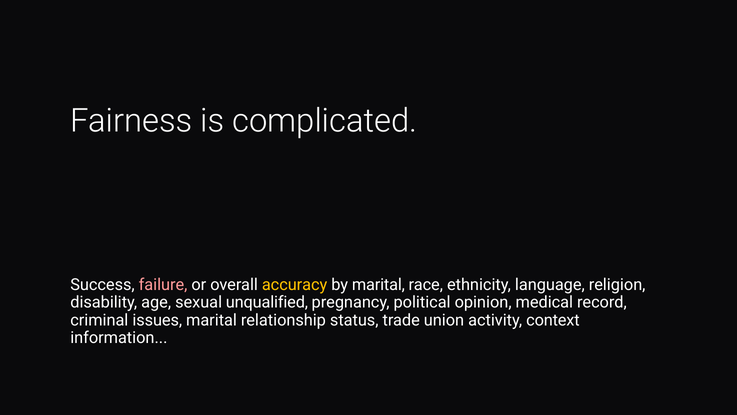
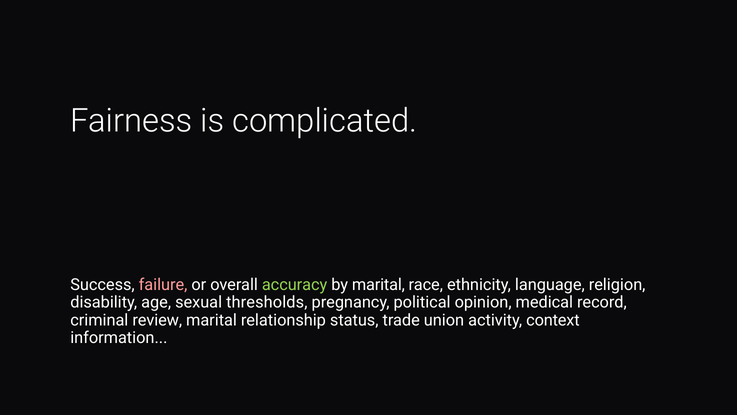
accuracy colour: yellow -> light green (295, 285)
unqualified: unqualified -> thresholds (267, 302)
issues: issues -> review (157, 320)
